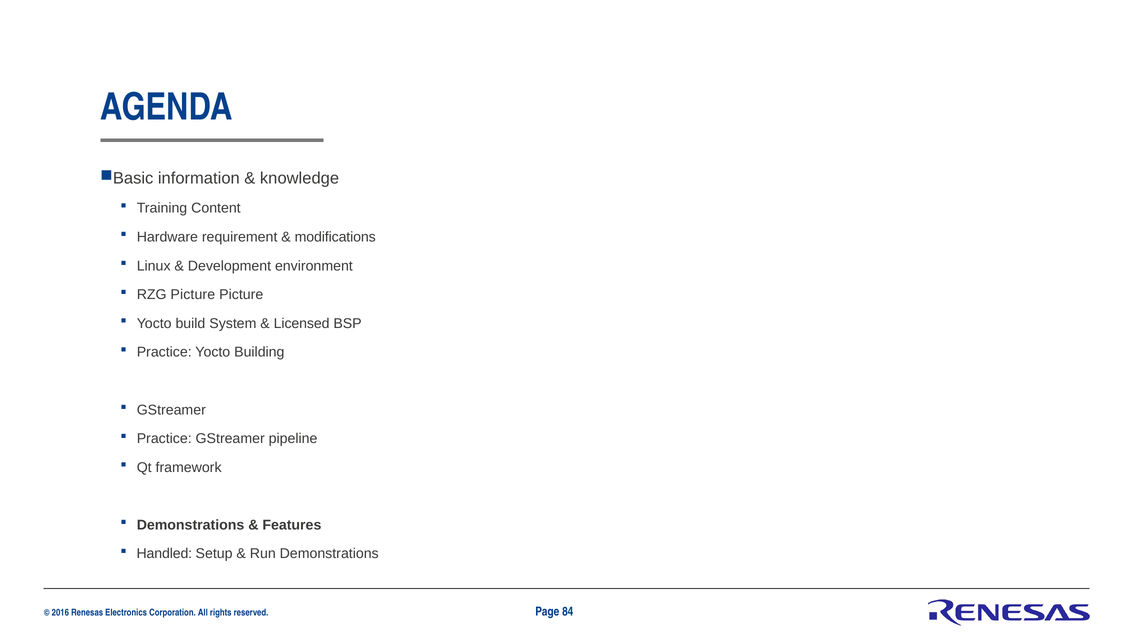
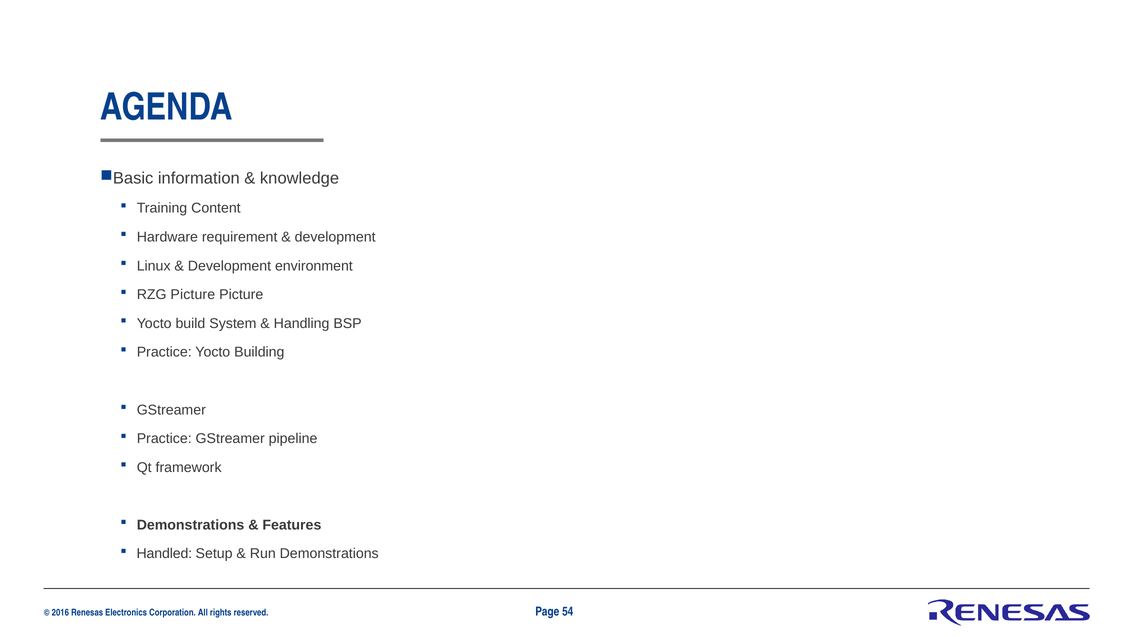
modifications: modifications -> development (335, 237)
Licensed: Licensed -> Handling (302, 324)
84: 84 -> 54 (568, 612)
